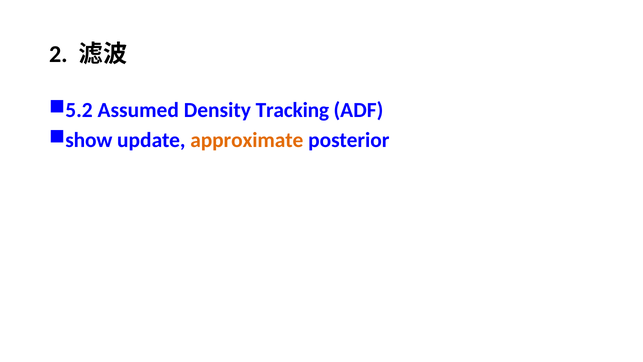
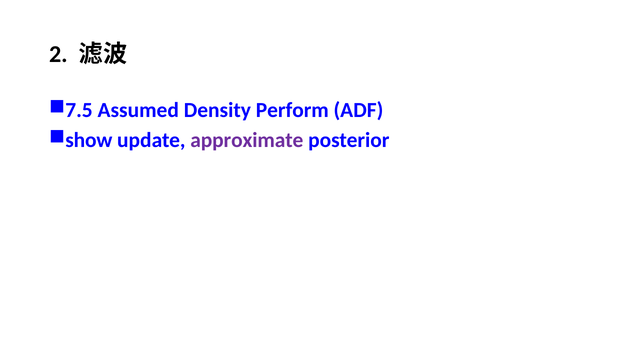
5.2: 5.2 -> 7.5 (79, 110)
Tracking: Tracking -> Perform (292, 110)
approximate colour: orange -> purple (247, 140)
